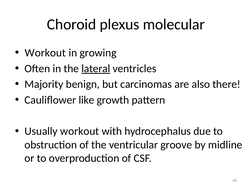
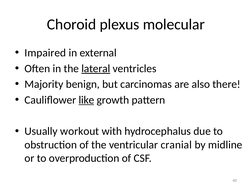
Workout: Workout -> Impaired (45, 53)
growing: growing -> external (98, 53)
like underline: none -> present (86, 100)
groove: groove -> cranial (176, 145)
